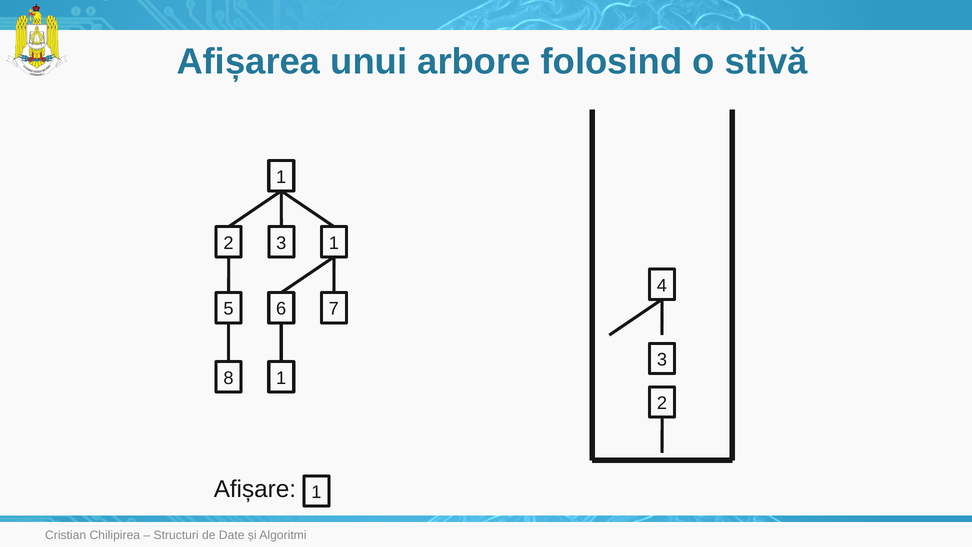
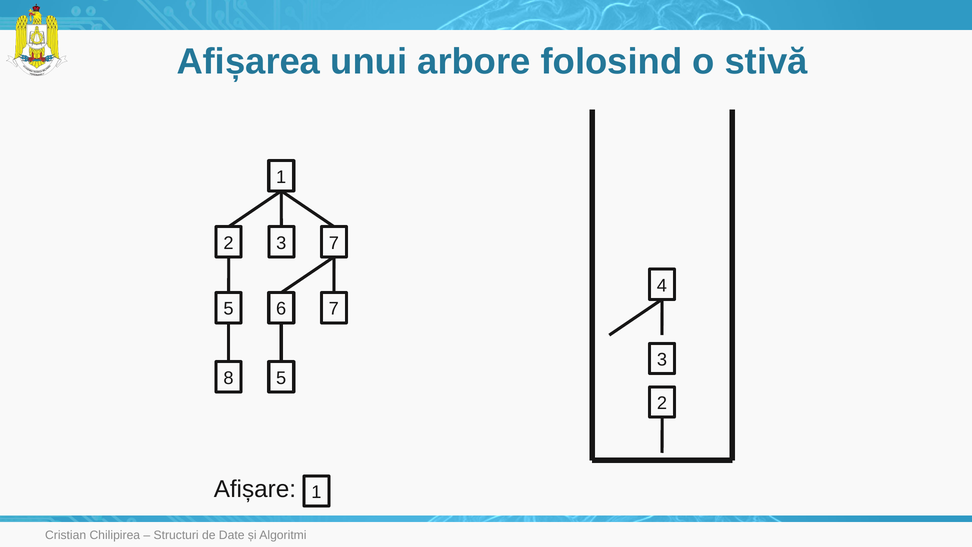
3 1: 1 -> 7 (334, 243)
8 1: 1 -> 5 (281, 378)
